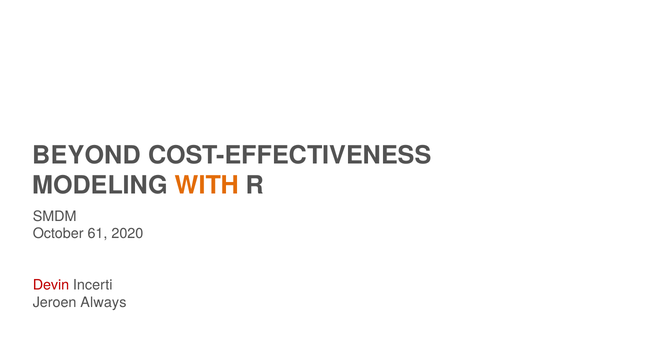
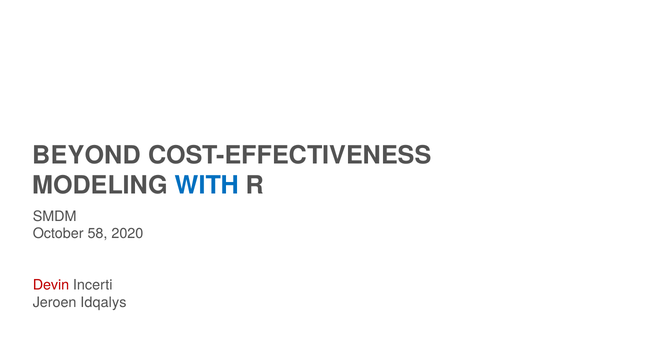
WITH colour: orange -> blue (207, 186)
61: 61 -> 58 (97, 234)
Always: Always -> Idqalys (103, 302)
